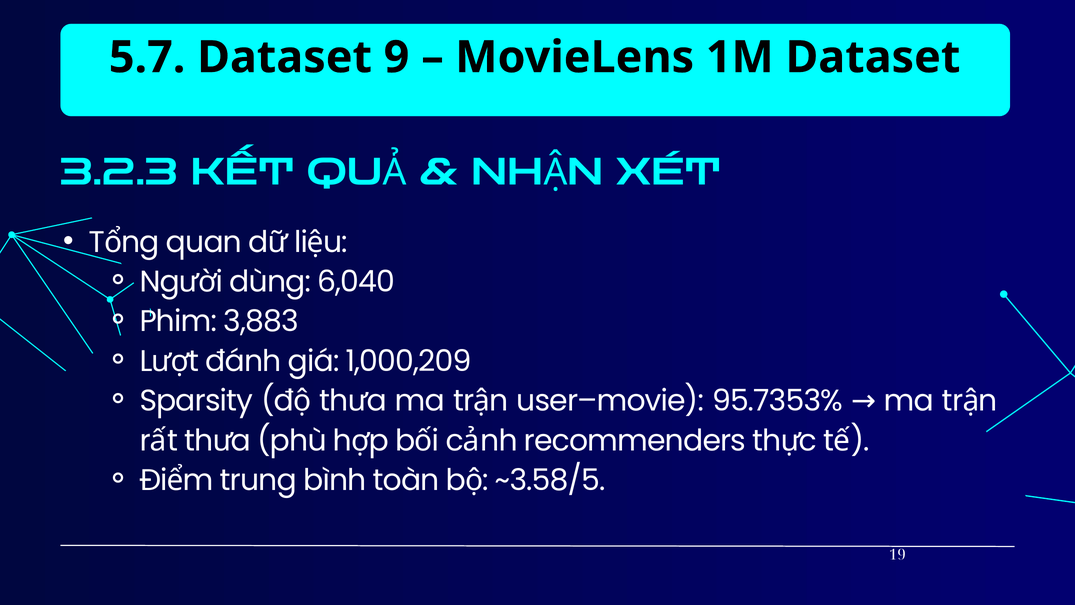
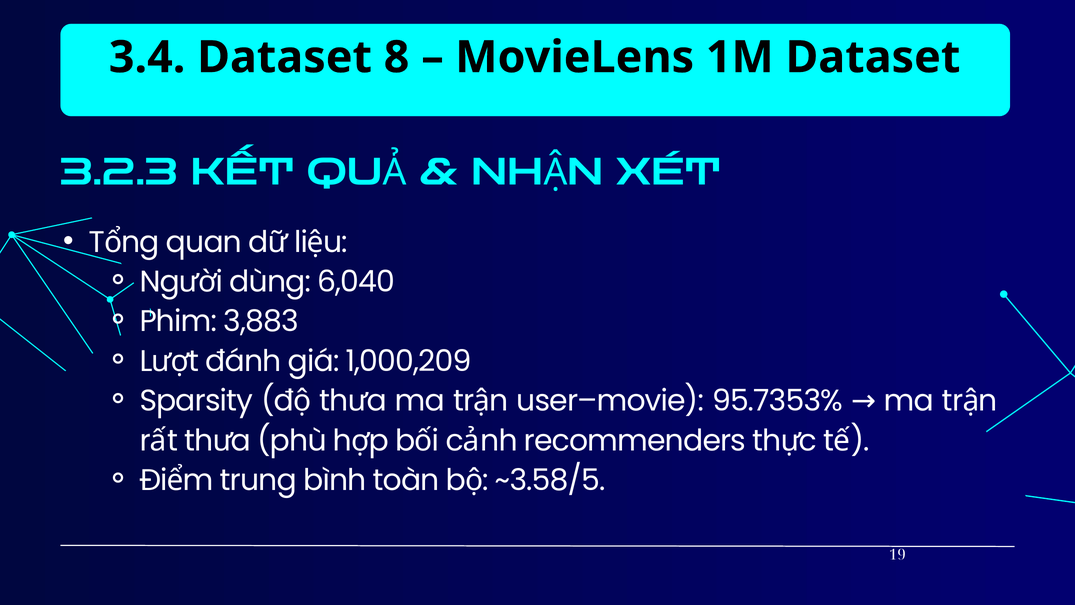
5.7: 5.7 -> 3.4 (147, 57)
9: 9 -> 8 (397, 57)
